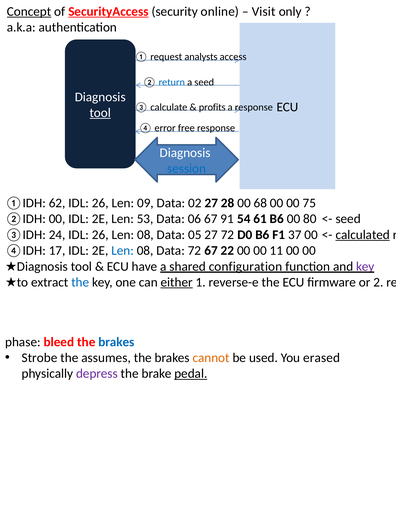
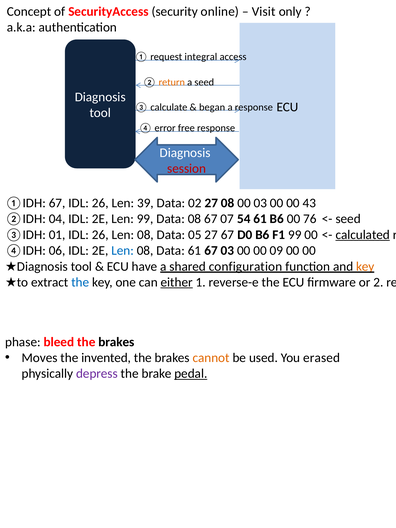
Concept underline: present -> none (29, 11)
SecurityAccess underline: present -> none (108, 11)
analysts: analysts -> integral (201, 57)
return colour: blue -> orange (172, 82)
profits: profits -> began (212, 107)
tool underline: present -> none (100, 113)
session colour: blue -> red (187, 169)
①IDH 62: 62 -> 67 (57, 203)
09: 09 -> 39 (145, 203)
27 28: 28 -> 08 (228, 203)
00 68: 68 -> 03 (260, 203)
75: 75 -> 43 (309, 203)
②IDH 00: 00 -> 04 (57, 219)
Len 53: 53 -> 99 (145, 219)
Data 06: 06 -> 08 (194, 219)
91: 91 -> 07 (227, 219)
80: 80 -> 76 (310, 219)
24: 24 -> 01 (57, 235)
27 72: 72 -> 67 (227, 235)
F1 37: 37 -> 99 (295, 235)
17: 17 -> 06 (57, 251)
Data 72: 72 -> 61 (194, 251)
67 22: 22 -> 03 (227, 251)
11: 11 -> 09 (276, 251)
key colour: purple -> orange (365, 266)
brakes colour: blue -> black (116, 342)
Strobe: Strobe -> Moves (40, 358)
assumes: assumes -> invented (106, 358)
